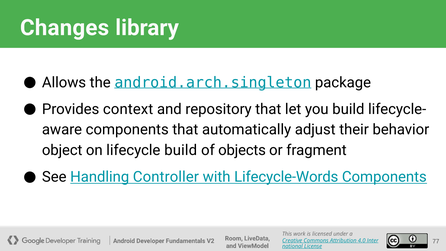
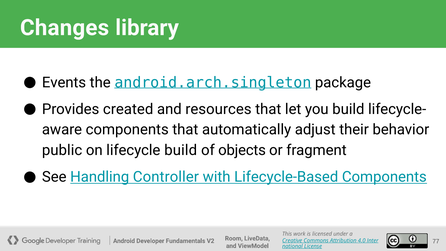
Allows: Allows -> Events (64, 82)
context: context -> created (128, 109)
repository: repository -> resources (218, 109)
object: object -> public (62, 150)
Lifecycle-Words: Lifecycle-Words -> Lifecycle-Based (286, 177)
